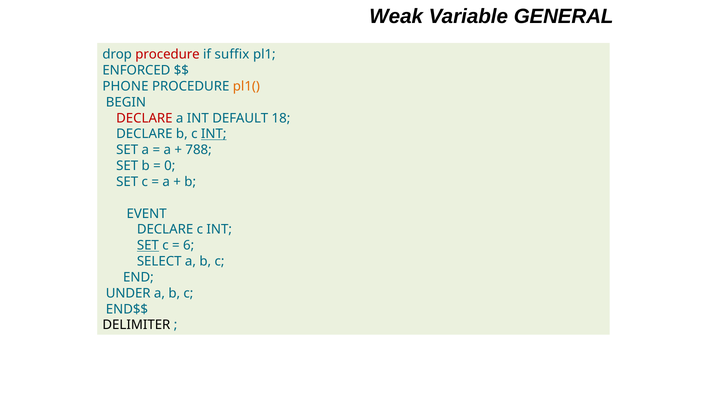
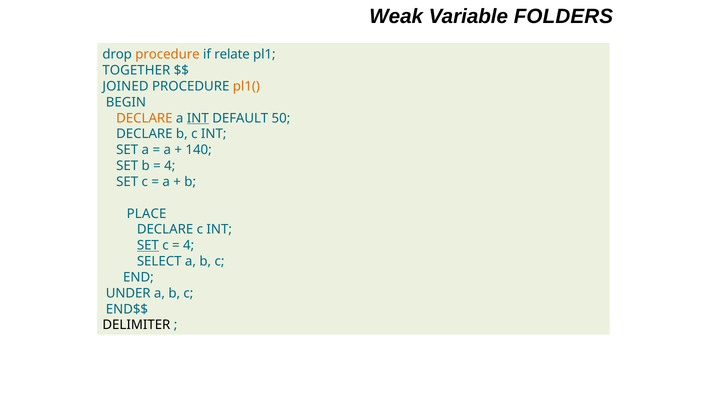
GENERAL: GENERAL -> FOLDERS (563, 16)
procedure colour: red -> orange (168, 54)
suffix: suffix -> relate (232, 54)
ENFORCED: ENFORCED -> TOGETHER (136, 70)
PHONE: PHONE -> JOINED (125, 86)
DECLARE colour: red -> orange (144, 118)
INT underline: none -> present (198, 118)
18: 18 -> 50 (281, 118)
INT underline: present -> none (214, 134)
788: 788 -> 140 (199, 150)
0: 0 -> 4 (170, 166)
EVENT: EVENT -> PLACE (147, 214)
6: 6 -> 4 (189, 245)
